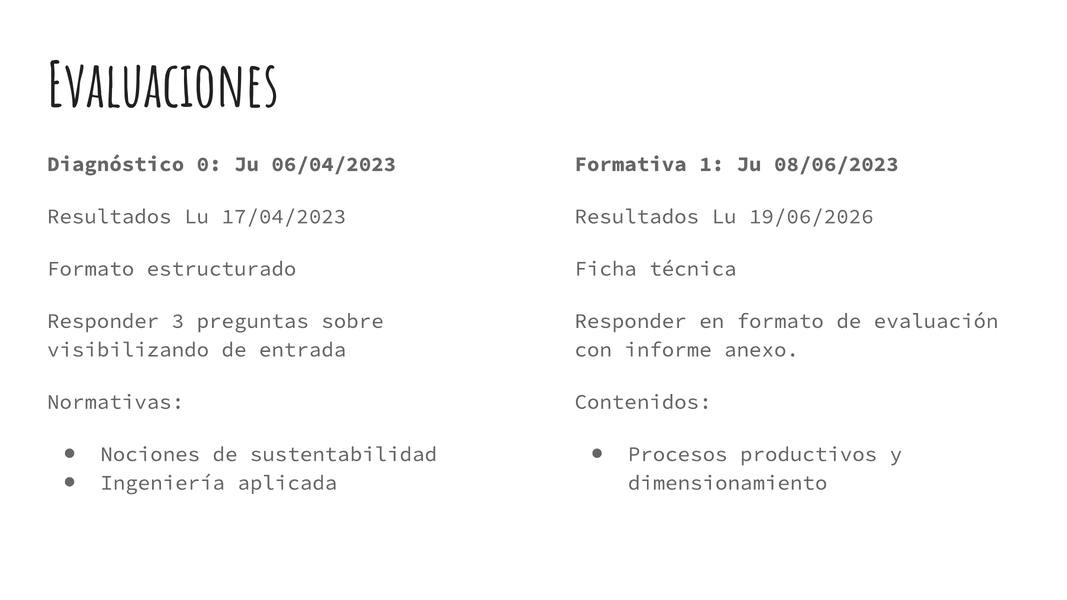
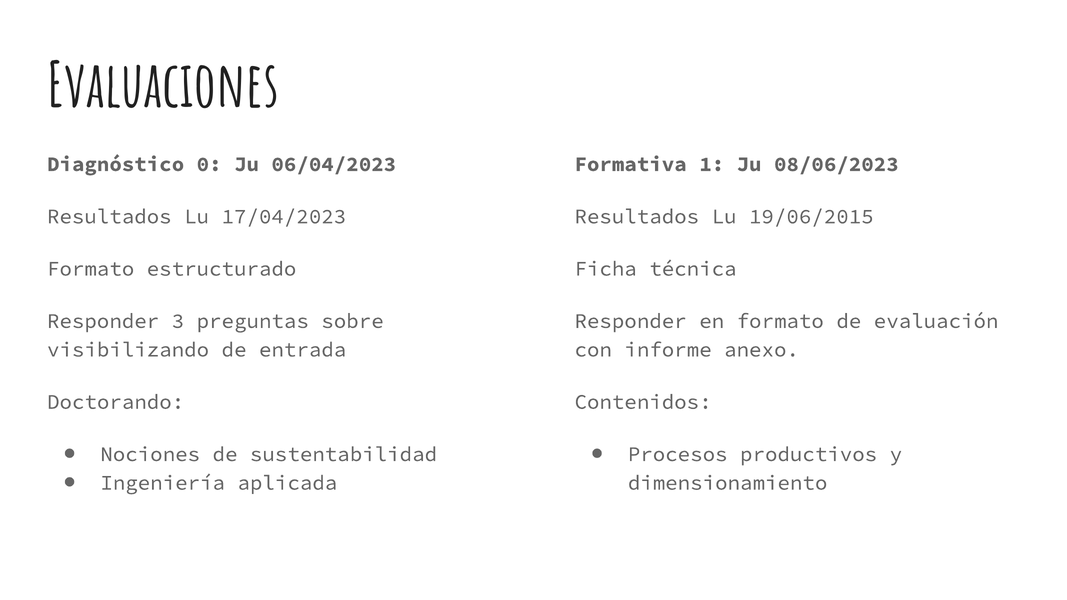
19/06/2026: 19/06/2026 -> 19/06/2015 (811, 217)
Normativas: Normativas -> Doctorando (116, 402)
